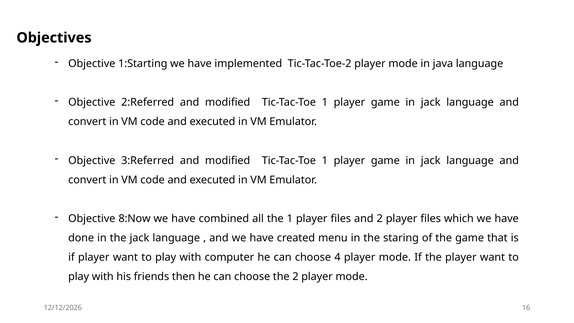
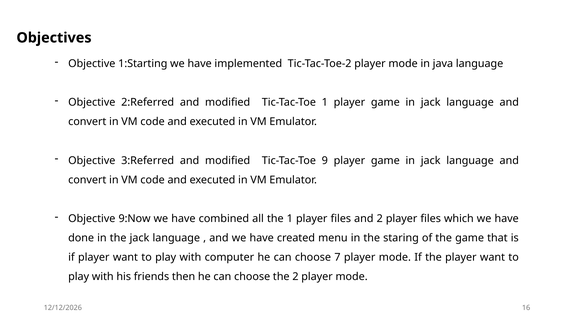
1: 1 -> 9 (325, 160)
8:Now: 8:Now -> 9:Now (135, 219)
4: 4 -> 7 (337, 257)
